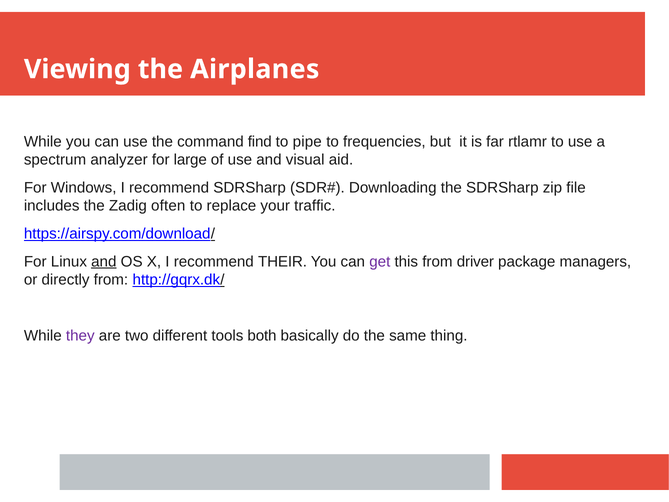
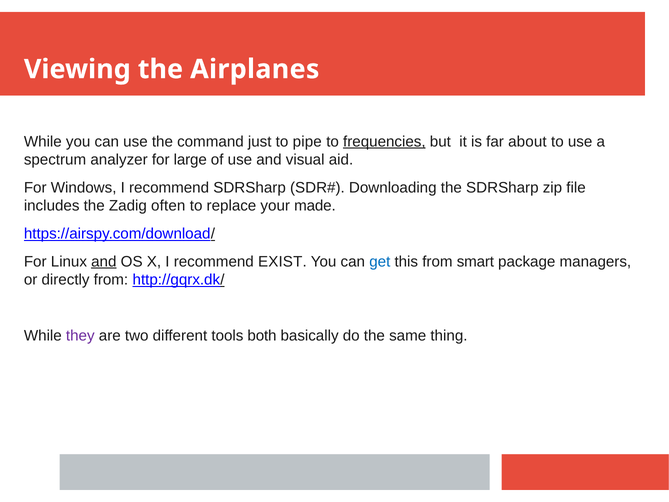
find: find -> just (260, 142)
frequencies underline: none -> present (384, 142)
rtlamr: rtlamr -> about (527, 142)
traffic: traffic -> made (315, 206)
THEIR: THEIR -> EXIST (282, 261)
get colour: purple -> blue (380, 261)
driver: driver -> smart (475, 261)
